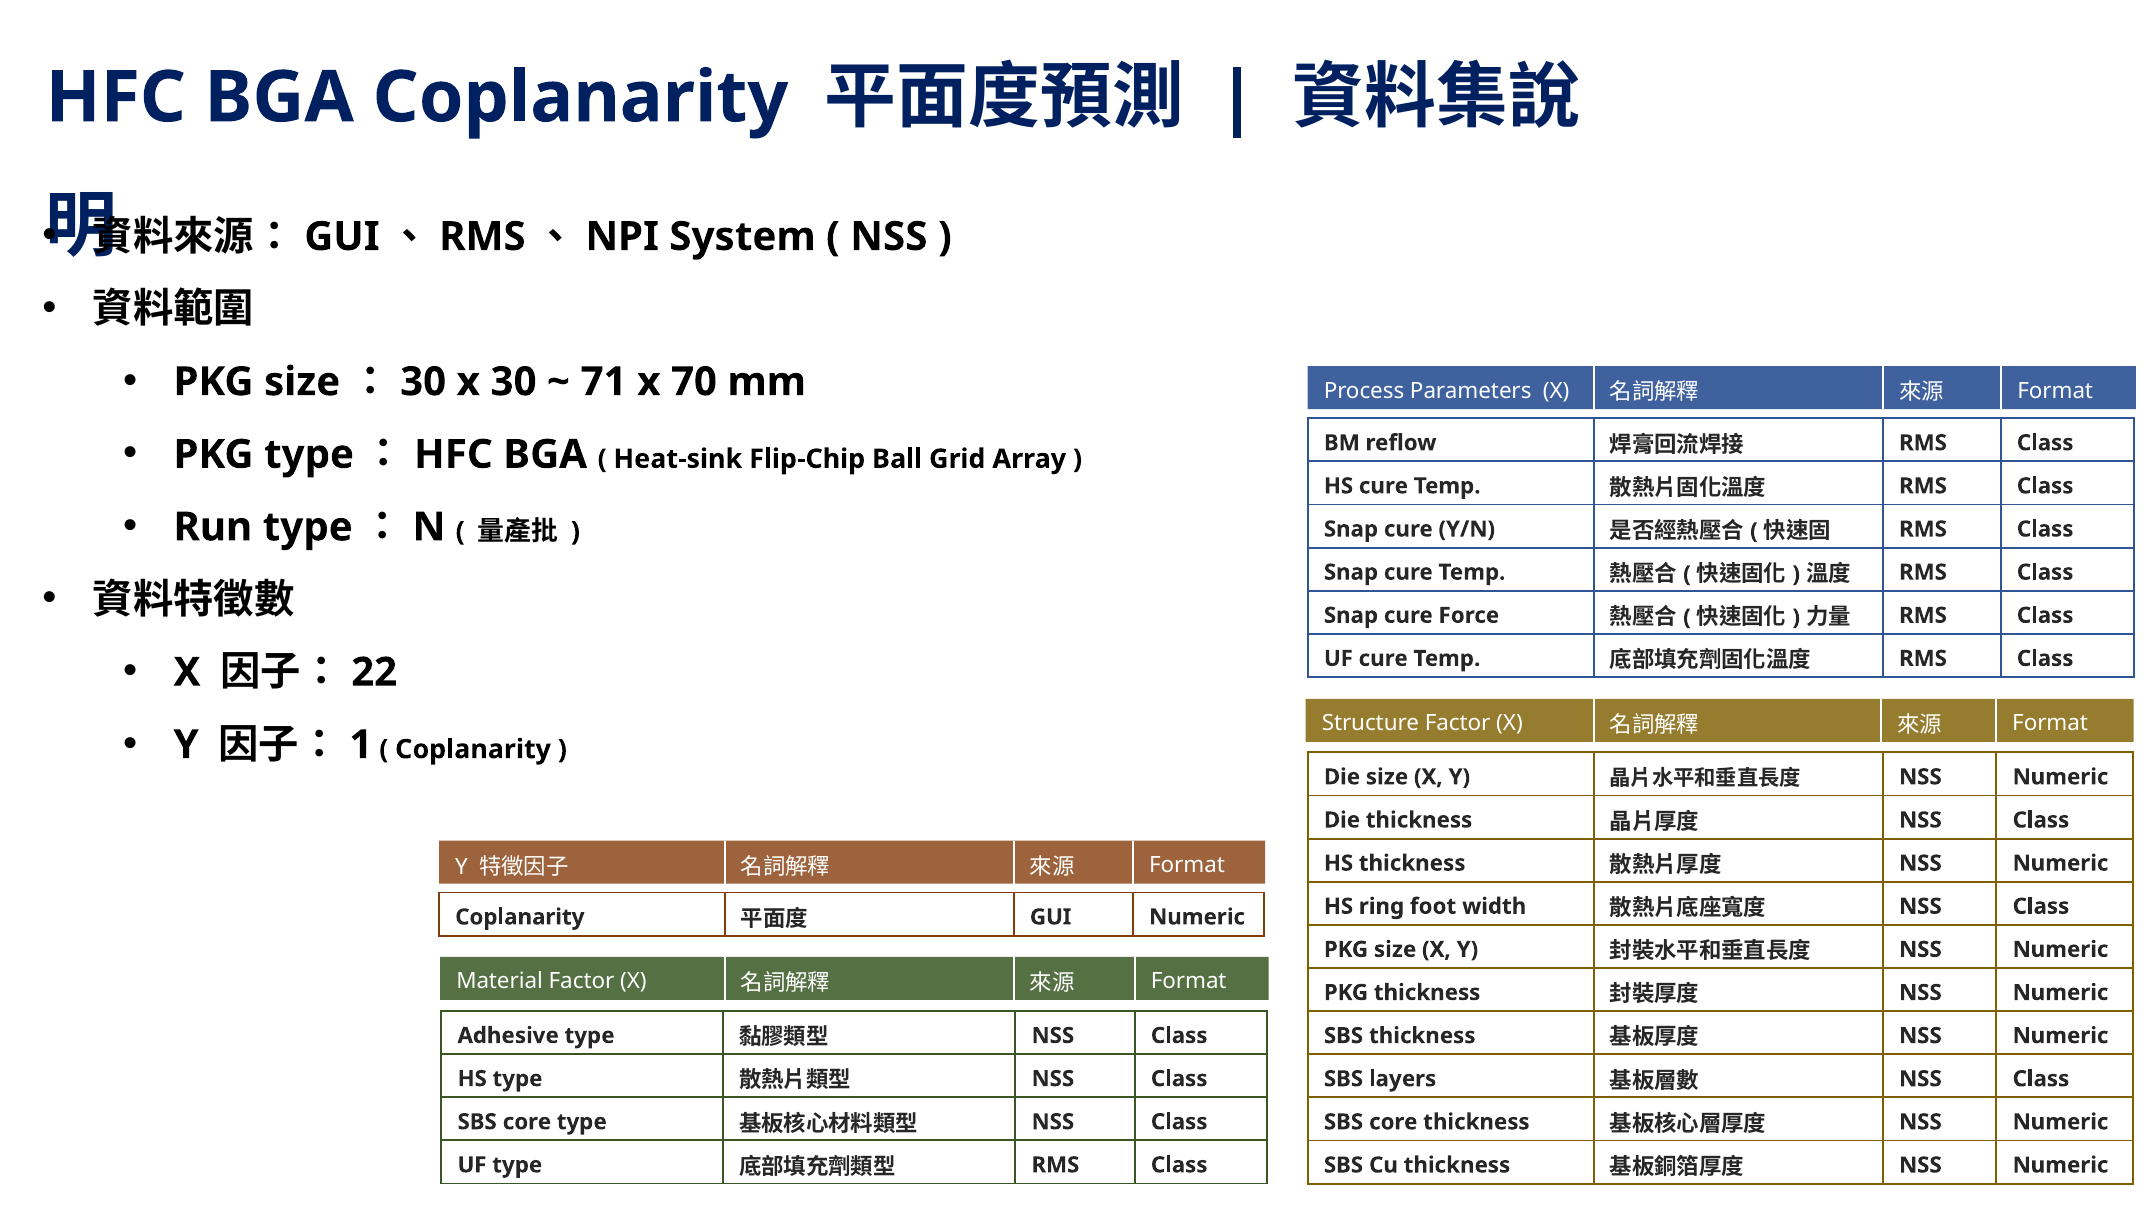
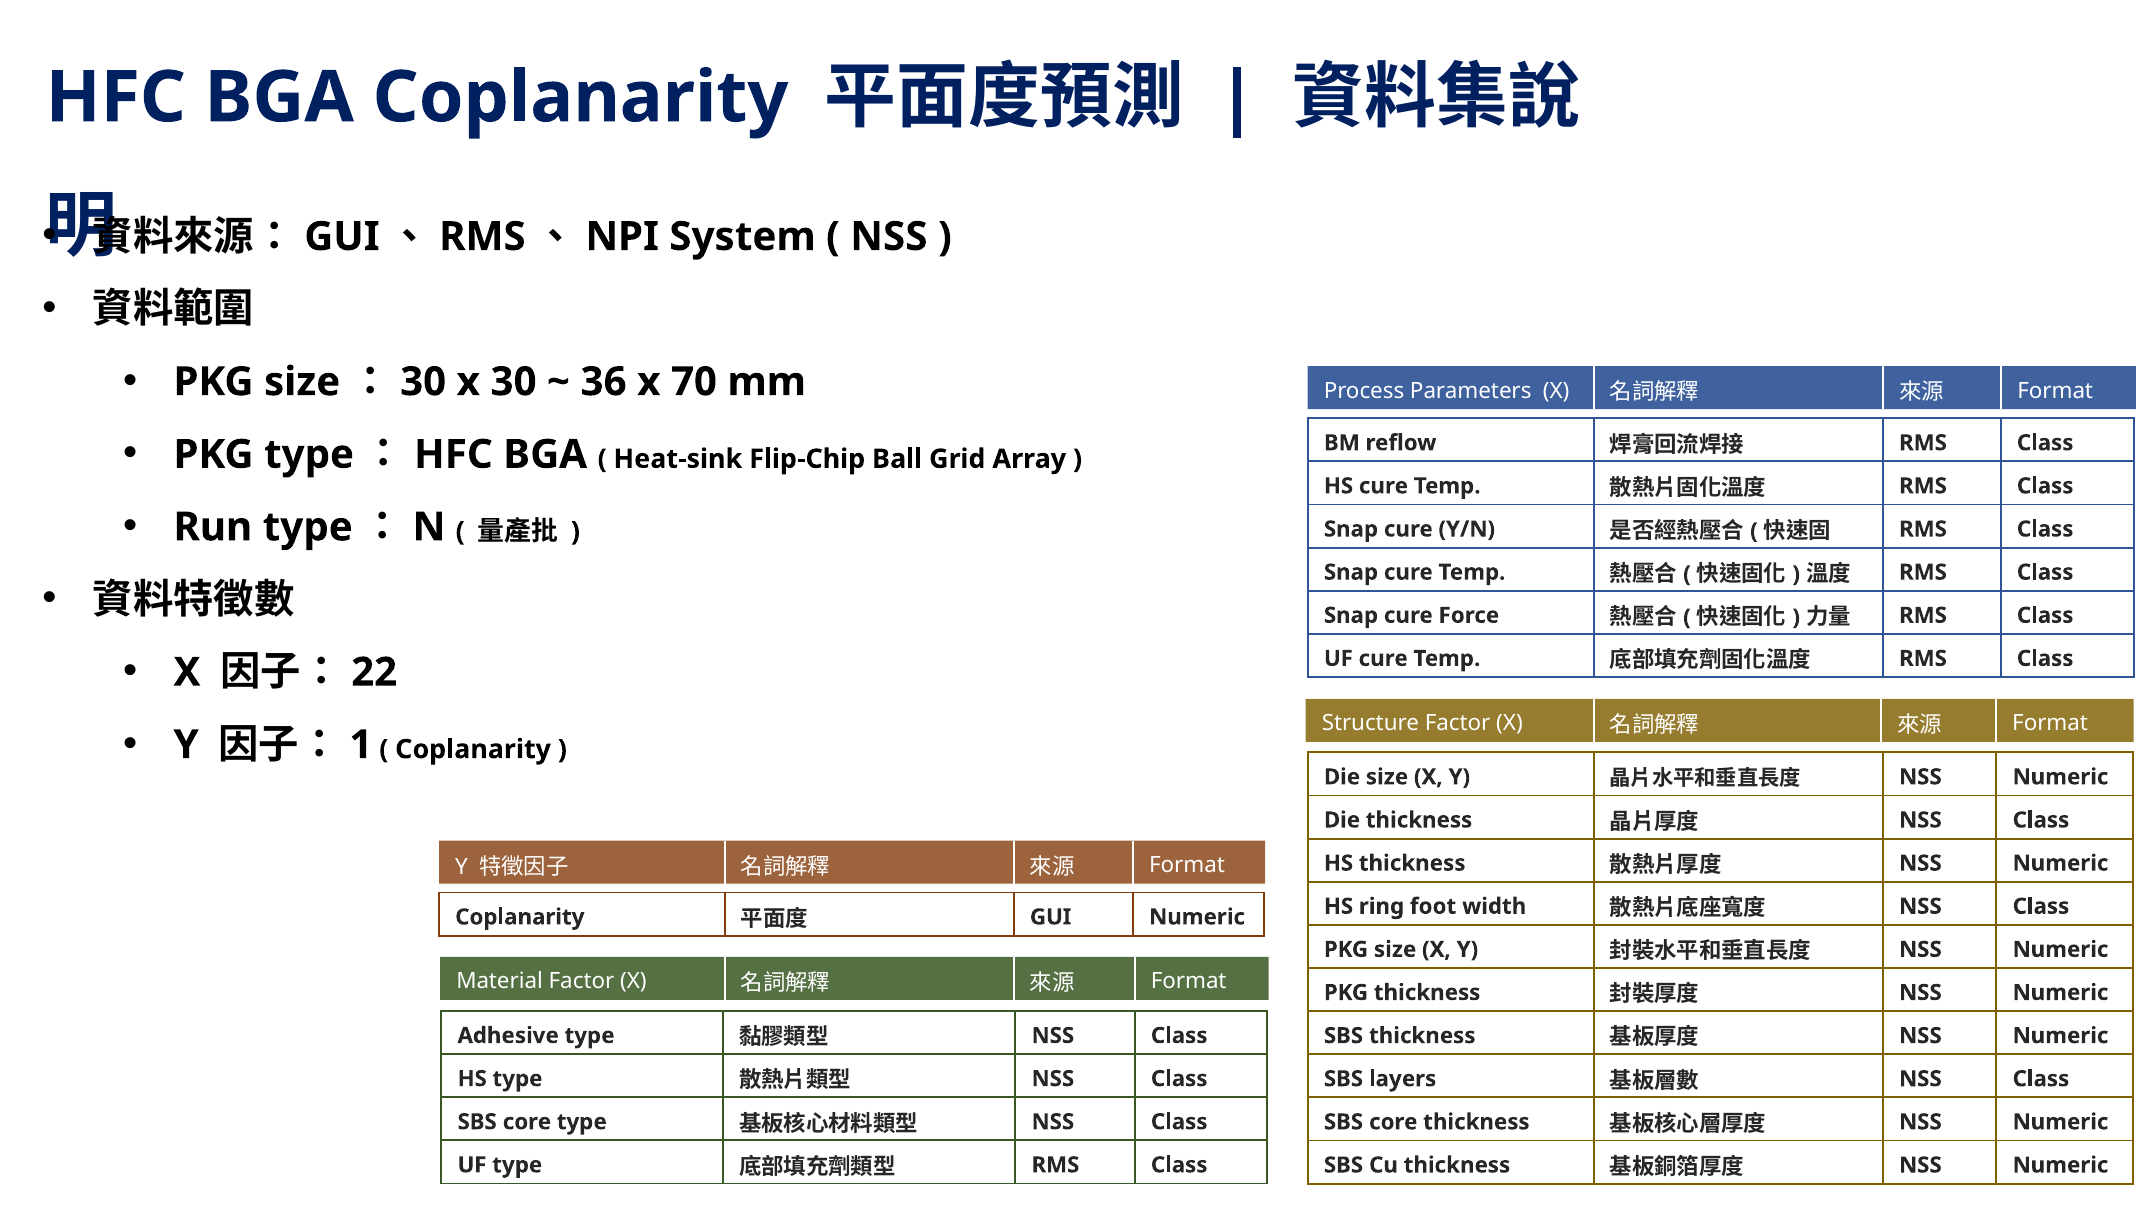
71: 71 -> 36 (604, 382)
